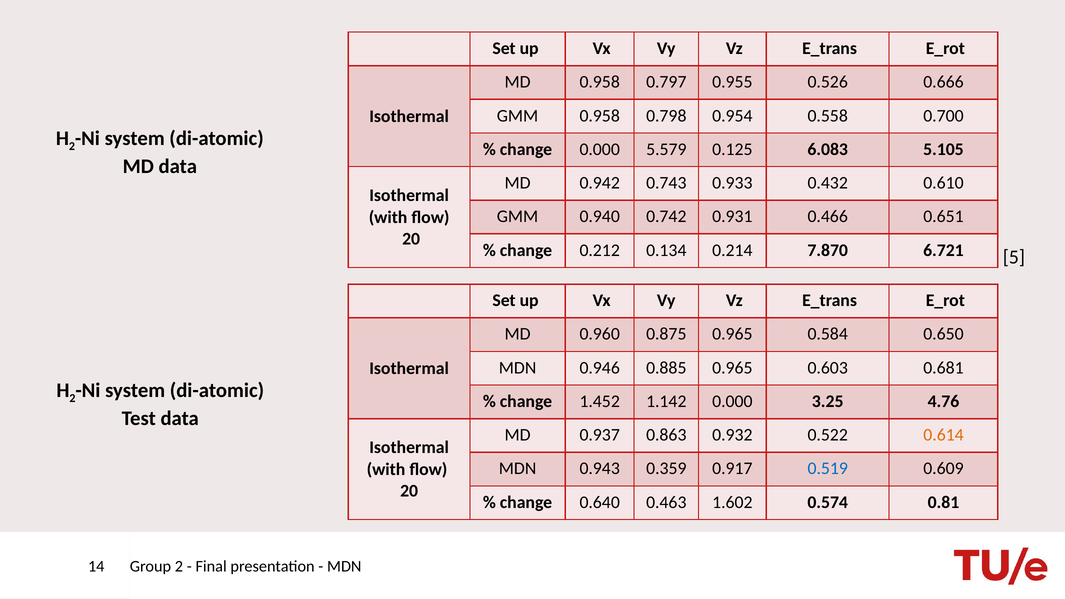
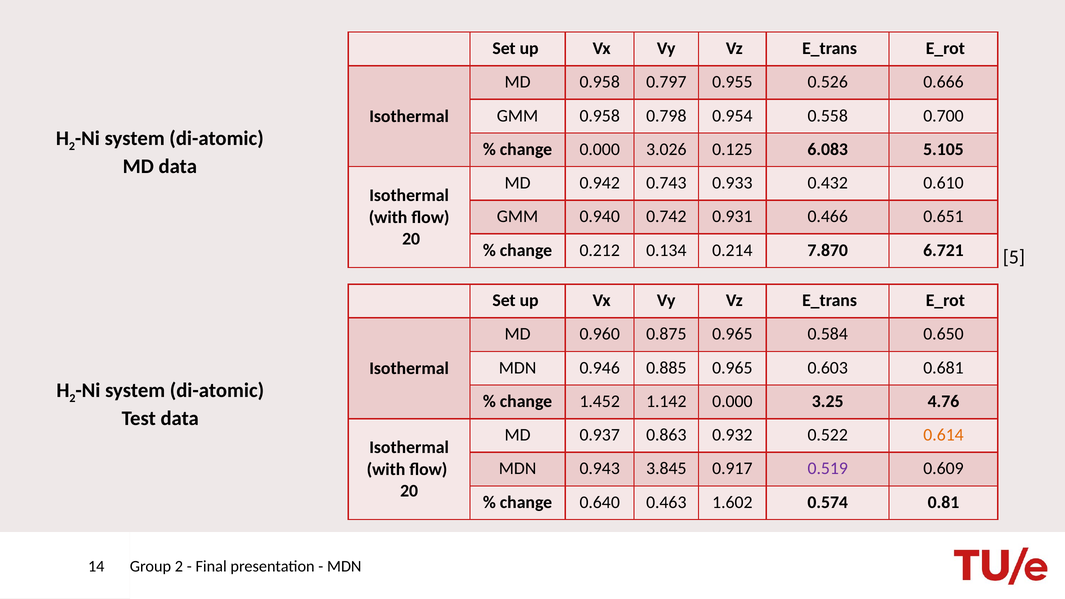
5.579: 5.579 -> 3.026 (666, 149)
0.359: 0.359 -> 3.845 (666, 469)
0.519 colour: blue -> purple (828, 469)
